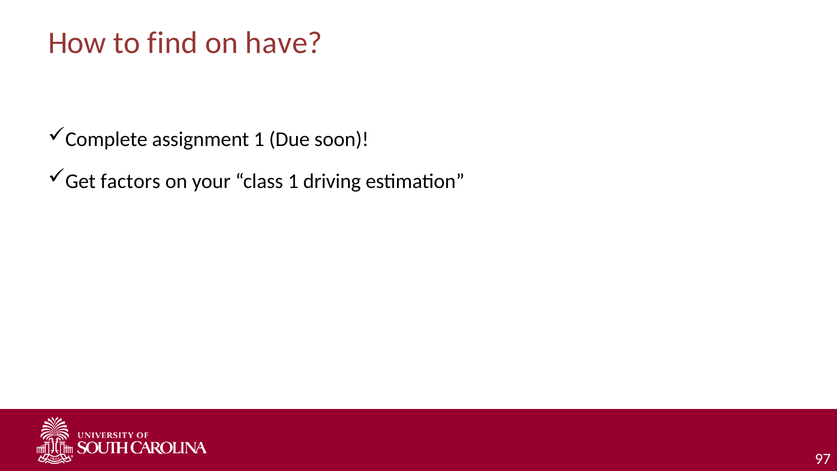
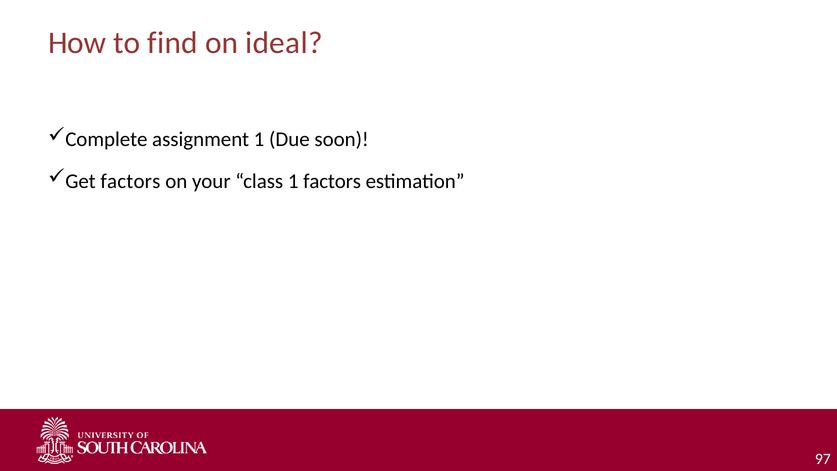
have: have -> ideal (284, 43)
1 driving: driving -> factors (332, 181)
